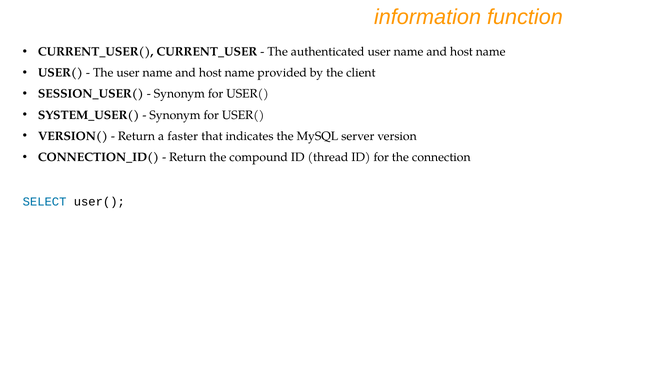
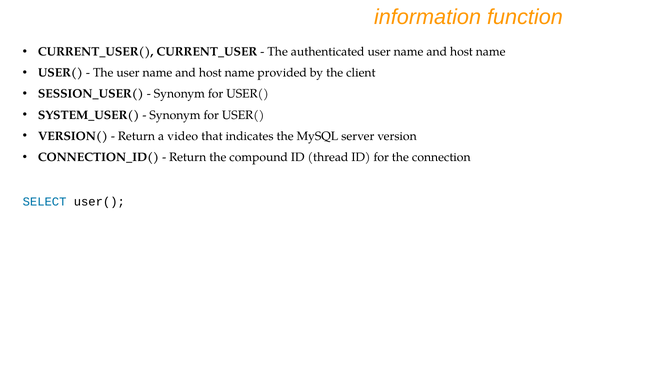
faster: faster -> video (183, 136)
